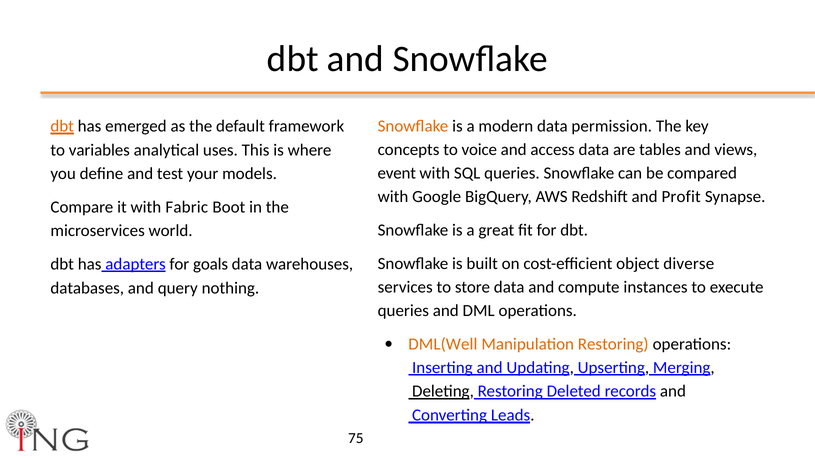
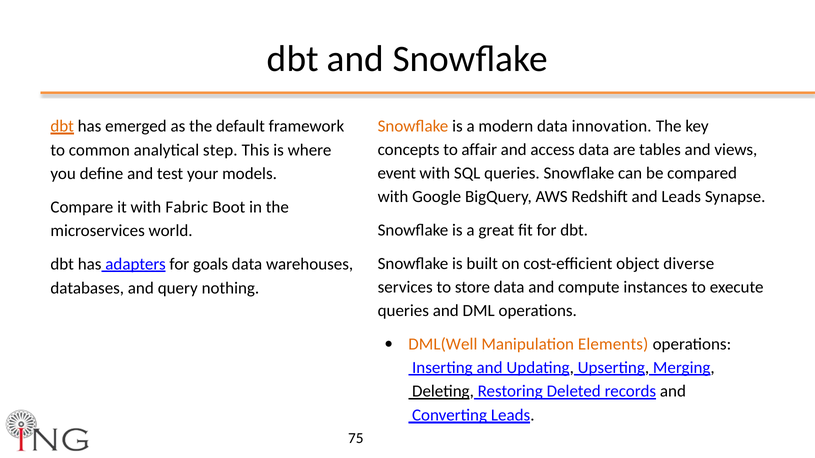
permission: permission -> innovation (612, 126)
voice: voice -> affair (479, 150)
variables: variables -> common (99, 150)
uses: uses -> step (220, 150)
and Profit: Profit -> Leads (681, 197)
Manipulation Restoring: Restoring -> Elements (613, 344)
